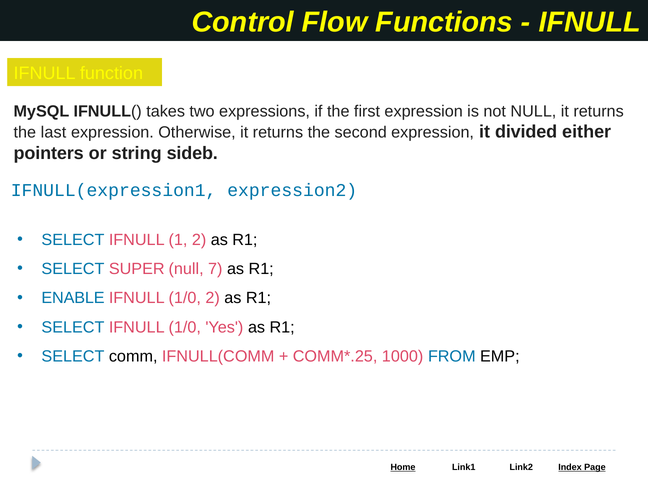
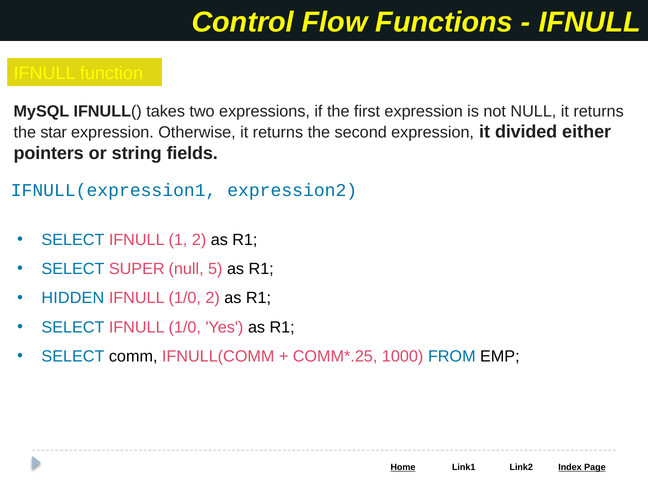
last: last -> star (54, 132)
sideb: sideb -> fields (192, 153)
7: 7 -> 5 (215, 269)
ENABLE: ENABLE -> HIDDEN (73, 298)
